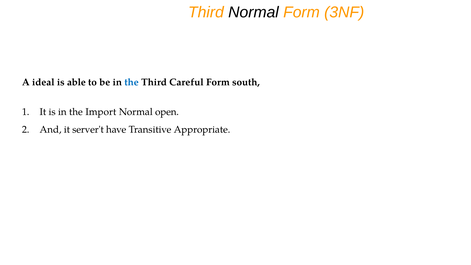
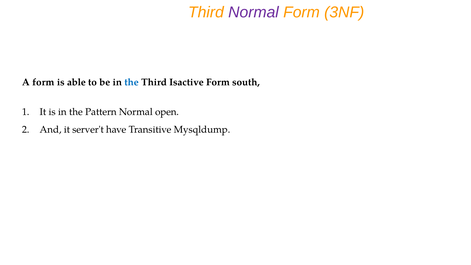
Normal colour: black -> purple (254, 12)
A ideal: ideal -> form (43, 82)
Careful: Careful -> Isactive (187, 82)
Import: Import -> Pattern (101, 112)
Appropriate: Appropriate -> Mysqldump (202, 129)
